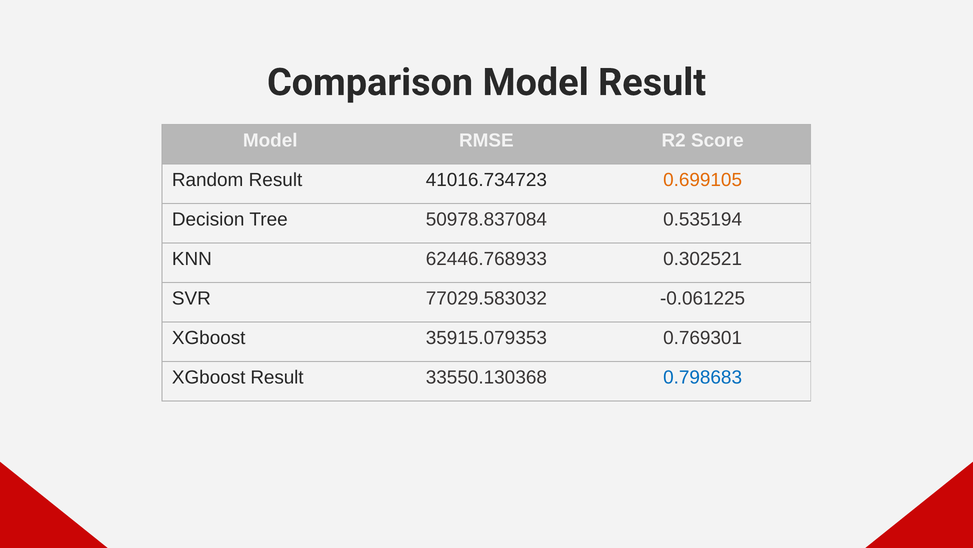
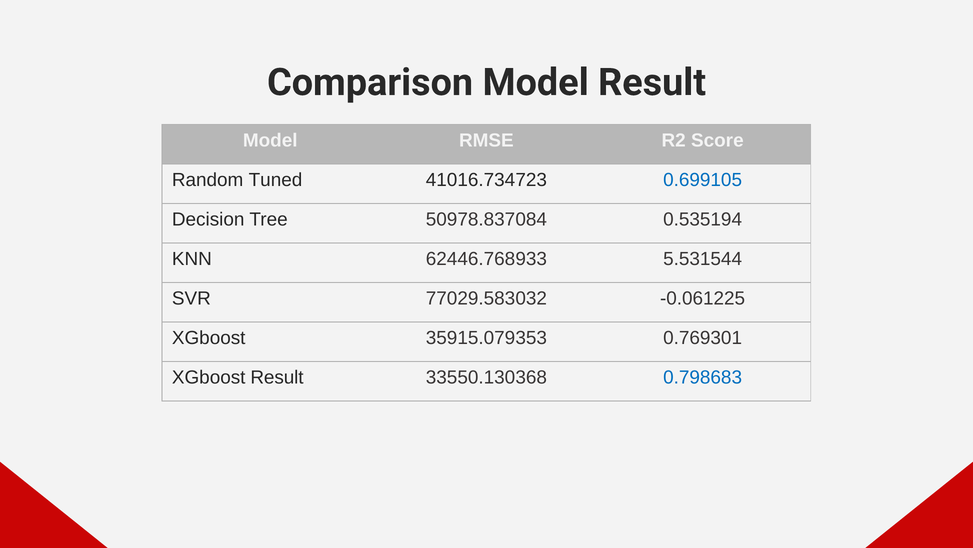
Random Result: Result -> Tuned (276, 180)
0.699105 colour: orange -> blue (703, 180)
0.302521: 0.302521 -> 5.531544 (703, 259)
